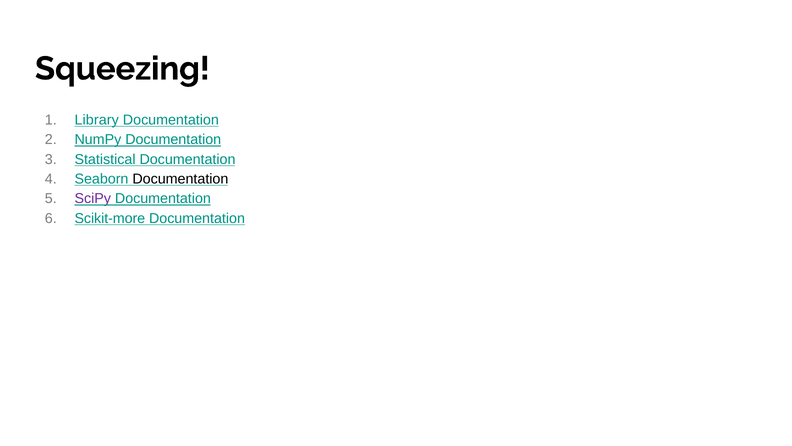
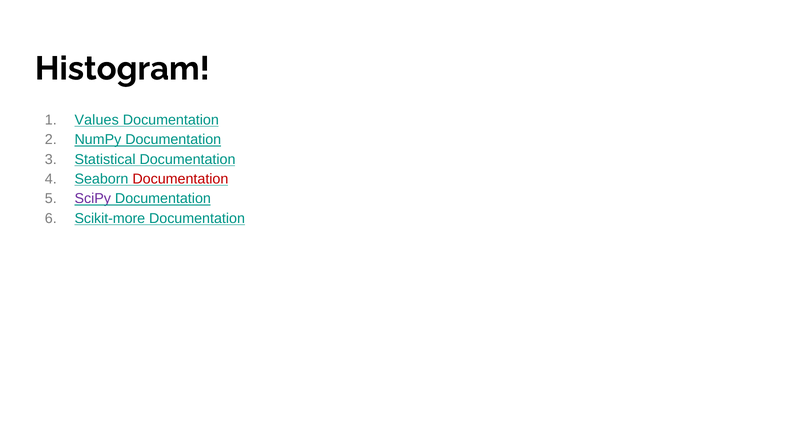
Squeezing: Squeezing -> Histogram (122, 69)
Library: Library -> Values (97, 120)
Documentation colour: black -> red (180, 179)
